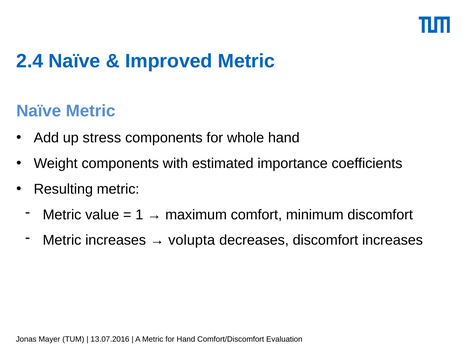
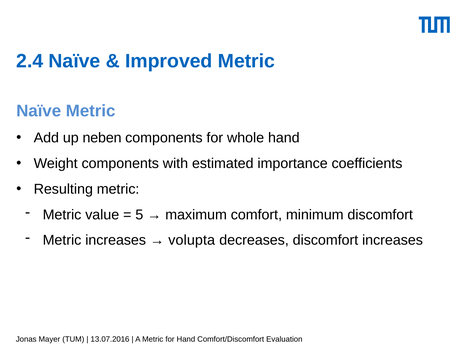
stress: stress -> neben (102, 138)
1: 1 -> 5 (139, 215)
